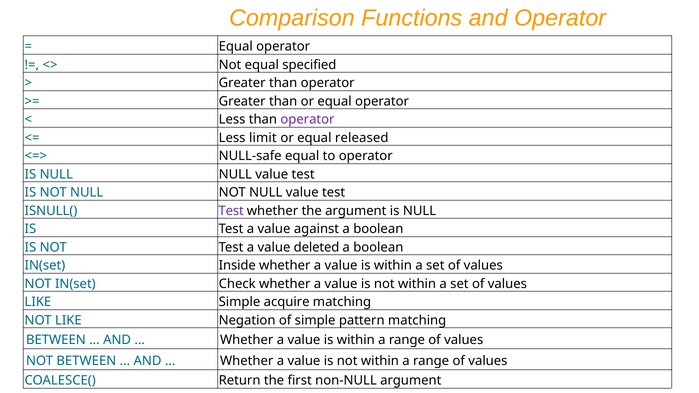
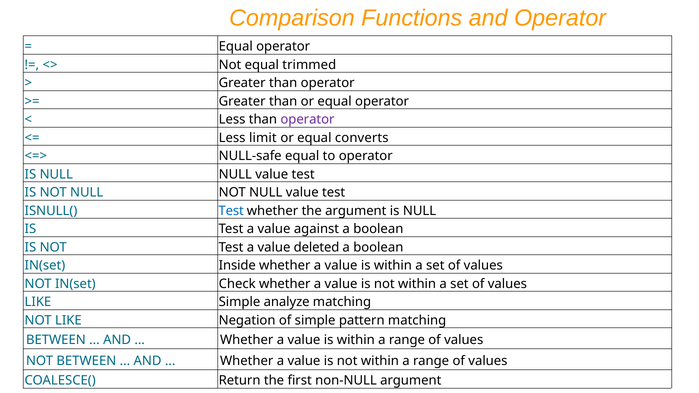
specified: specified -> trimmed (309, 65)
released: released -> converts (362, 138)
Test colour: purple -> blue (231, 211)
acquire: acquire -> analyze (287, 302)
